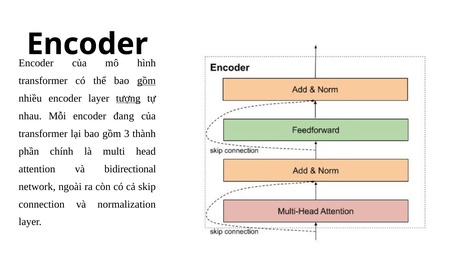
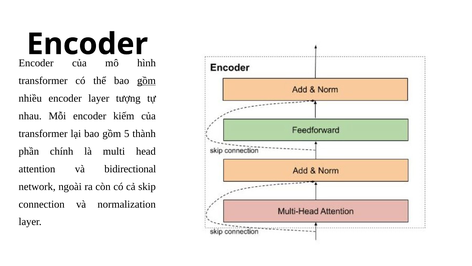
tượng underline: present -> none (128, 98)
đang: đang -> kiếm (124, 116)
3: 3 -> 5 (127, 133)
